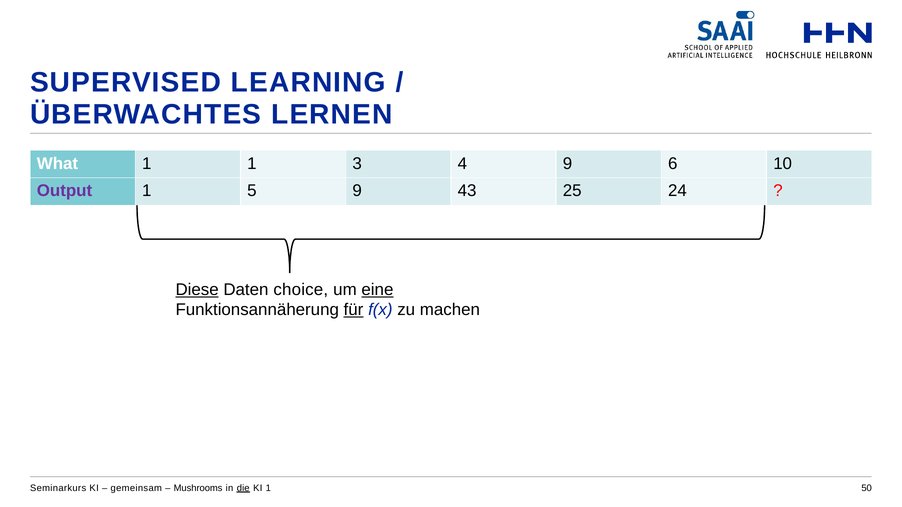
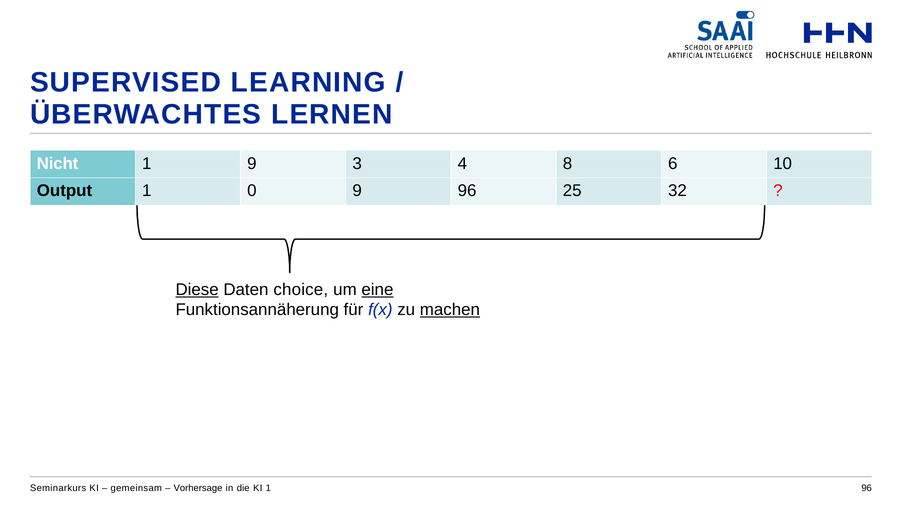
What: What -> Nicht (58, 164)
1 1: 1 -> 9 (252, 164)
4 9: 9 -> 8 (568, 164)
Output colour: purple -> black (64, 191)
5: 5 -> 0 (252, 191)
9 43: 43 -> 96 (467, 191)
24: 24 -> 32 (677, 191)
für underline: present -> none (353, 310)
machen underline: none -> present (450, 310)
Mushrooms: Mushrooms -> Vorhersage (198, 488)
die underline: present -> none (243, 488)
1 50: 50 -> 96 (867, 488)
